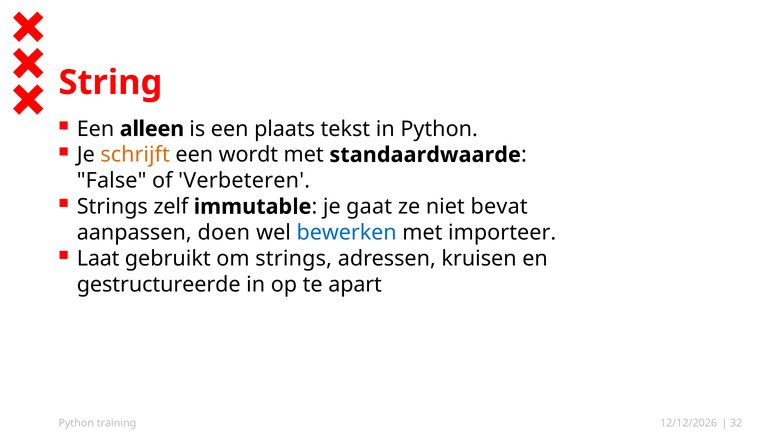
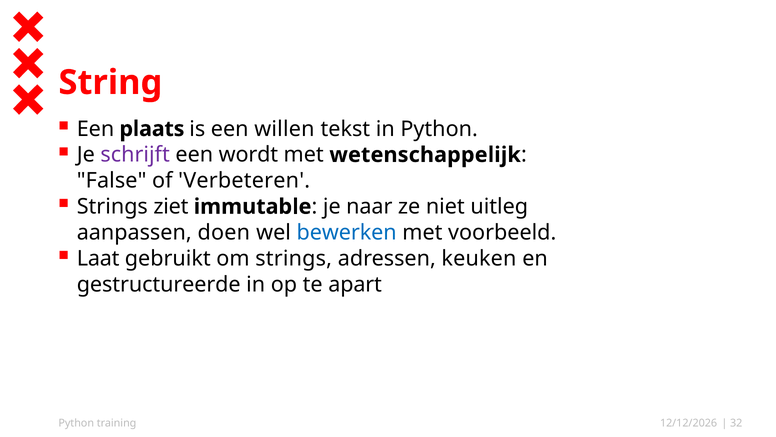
alleen: alleen -> plaats (152, 129)
plaats: plaats -> willen (284, 129)
schrijft colour: orange -> purple (135, 155)
standaardwaarde: standaardwaarde -> wetenschappelijk (425, 155)
zelf: zelf -> ziet (171, 206)
gaat: gaat -> naar (369, 206)
bevat: bevat -> uitleg (499, 206)
importeer: importeer -> voorbeeld (502, 232)
kruisen: kruisen -> keuken (479, 258)
